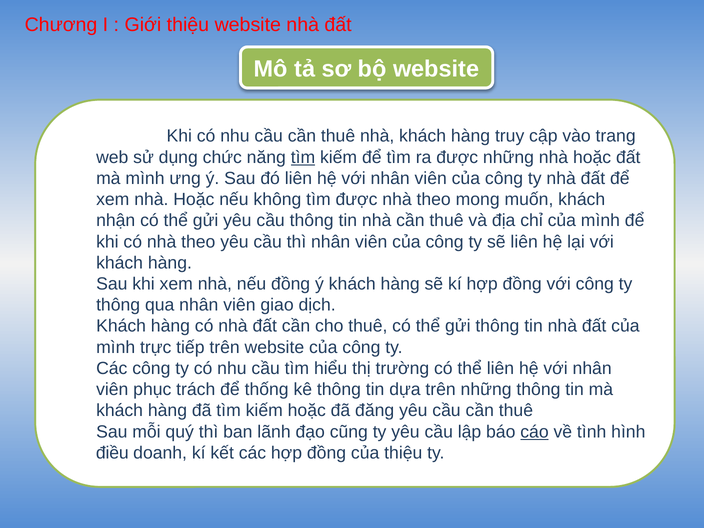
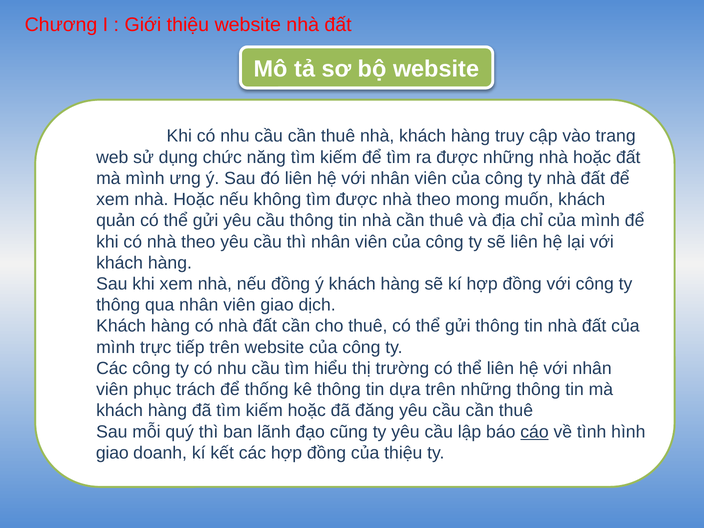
tìm underline: present -> none (303, 157)
nhận: nhận -> quản (116, 221)
điều: điều -> giao (112, 453)
